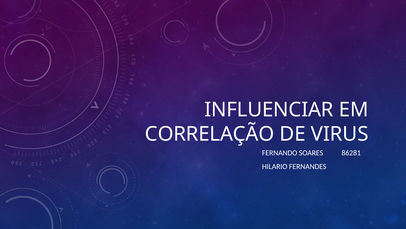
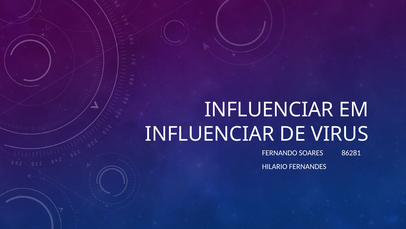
CORRELAÇÃO: CORRELAÇÃO -> INFLUENCIAR (210, 134)
